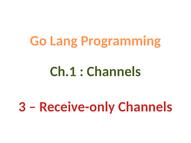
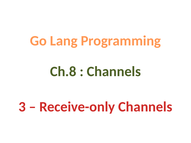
Ch.1: Ch.1 -> Ch.8 (63, 72)
